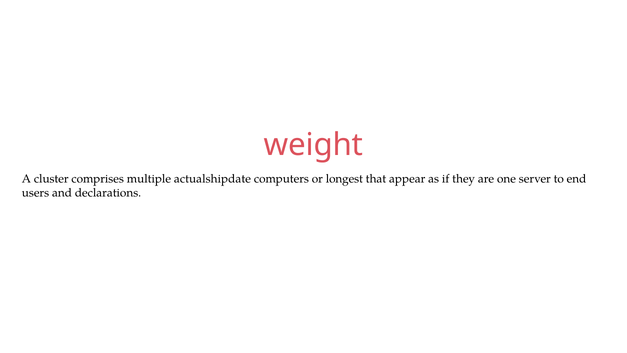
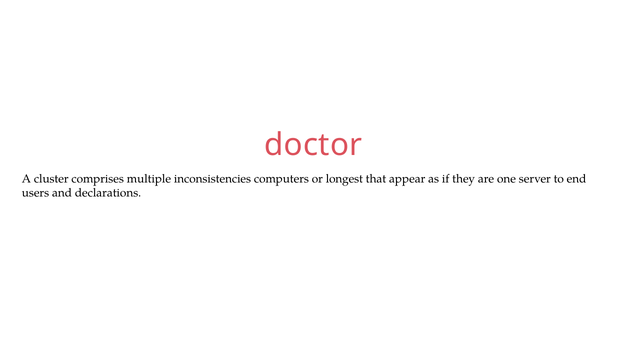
weight: weight -> doctor (313, 145)
actualshipdate: actualshipdate -> inconsistencies (213, 179)
